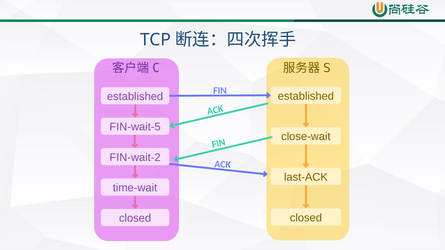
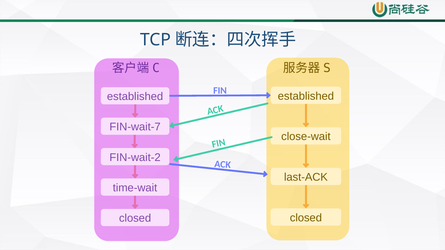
FIN-wait-5: FIN-wait-5 -> FIN-wait-7 (135, 127)
